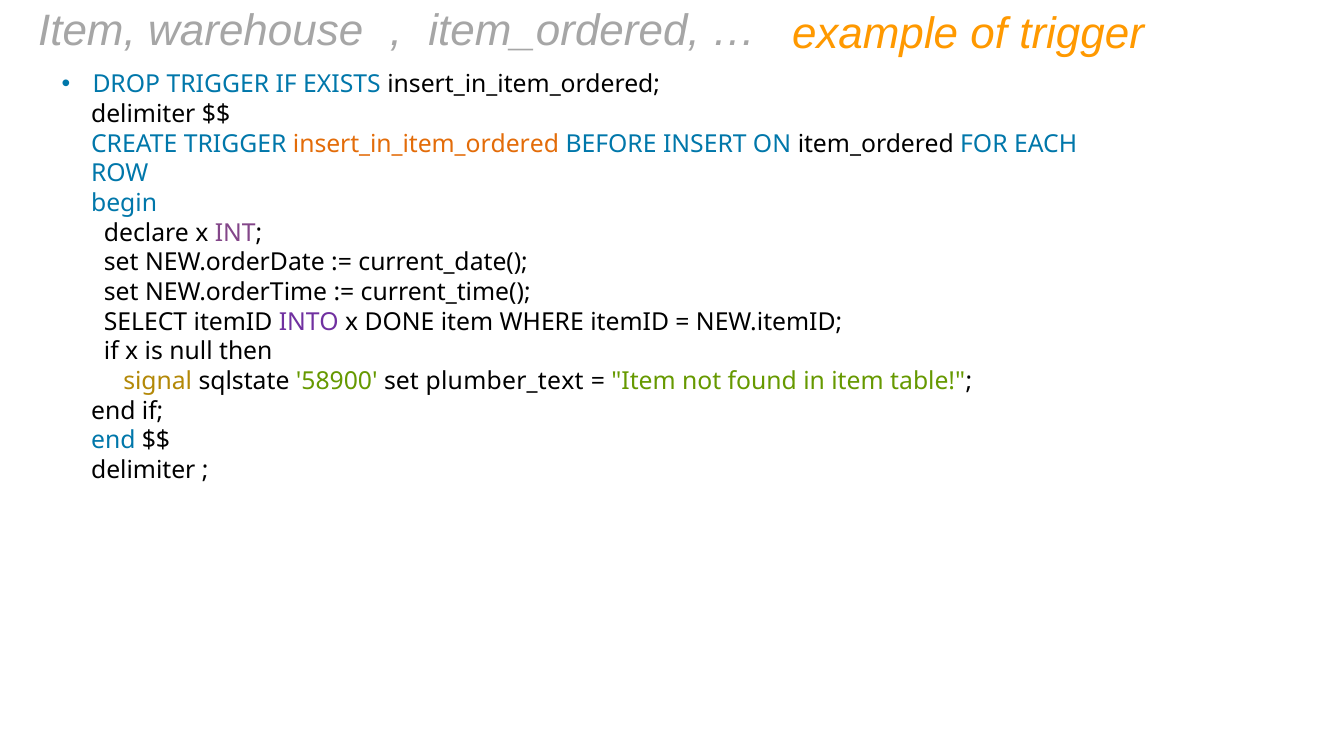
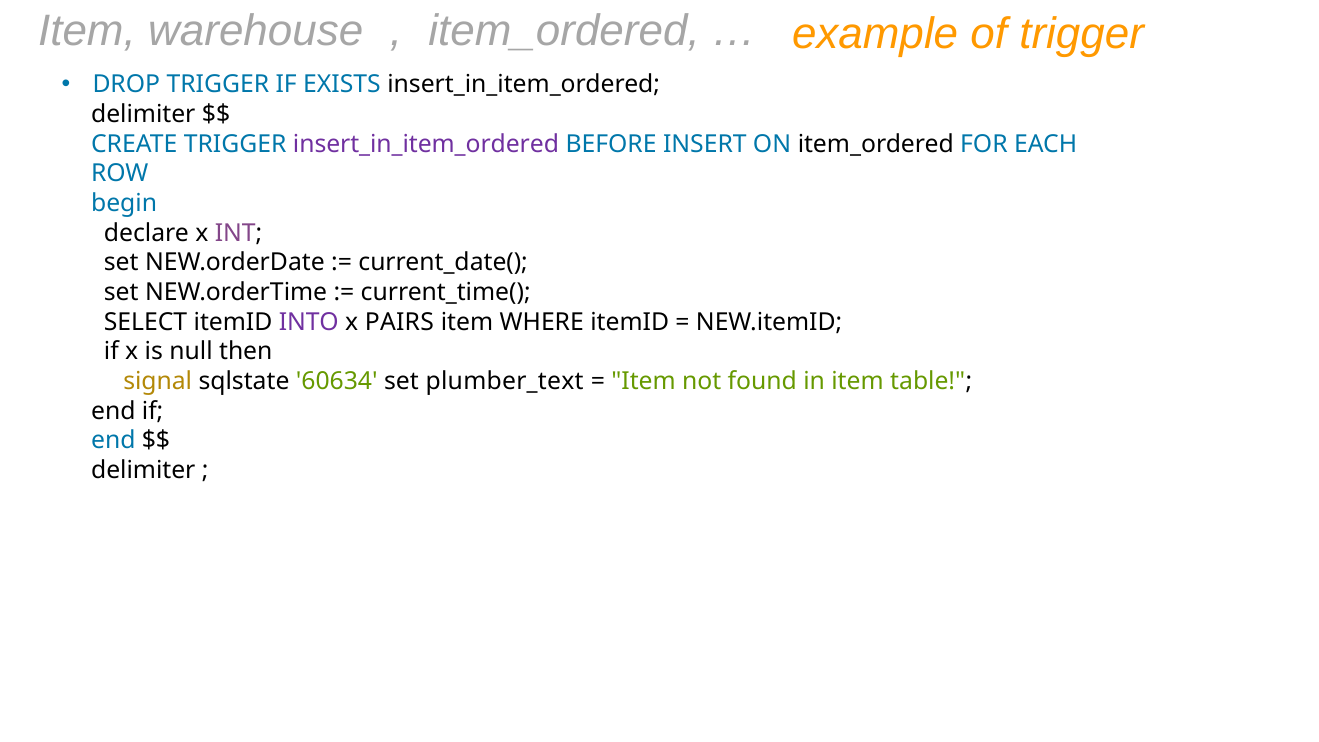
insert_in_item_ordered colour: orange -> purple (426, 144)
DONE: DONE -> PAIRS (399, 322)
58900: 58900 -> 60634 (337, 381)
